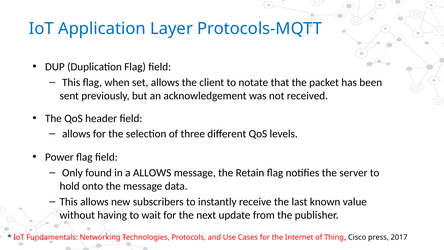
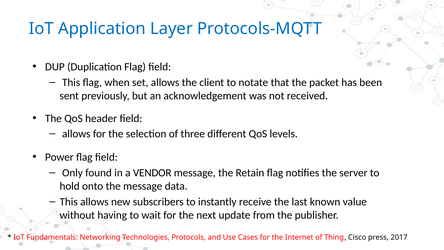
a ALLOWS: ALLOWS -> VENDOR (152, 173)
